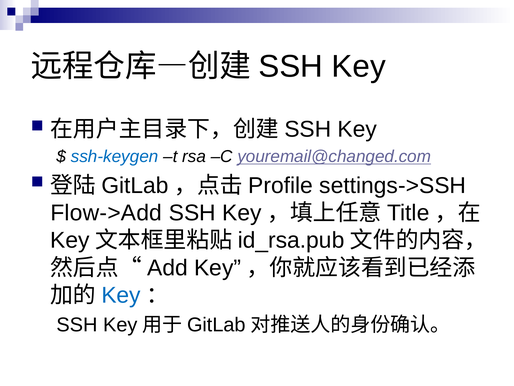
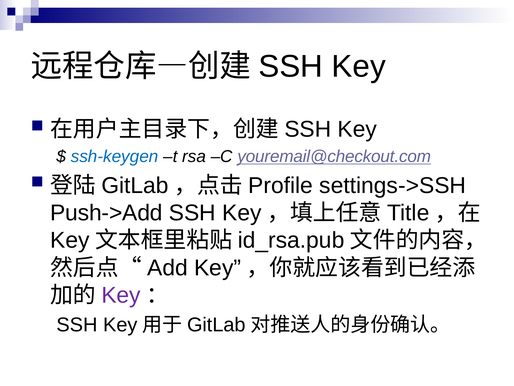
youremail@changed.com: youremail@changed.com -> youremail@checkout.com (334, 156)
Flow->Add: Flow->Add -> Push->Add (106, 213)
Key colour: blue -> purple (121, 295)
